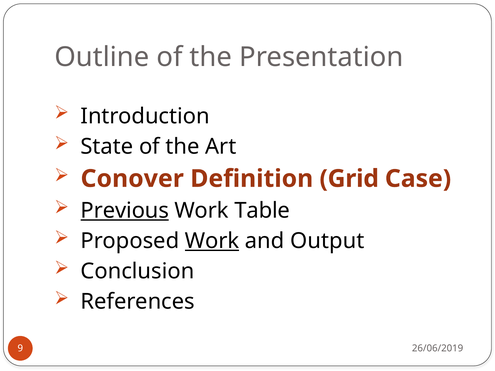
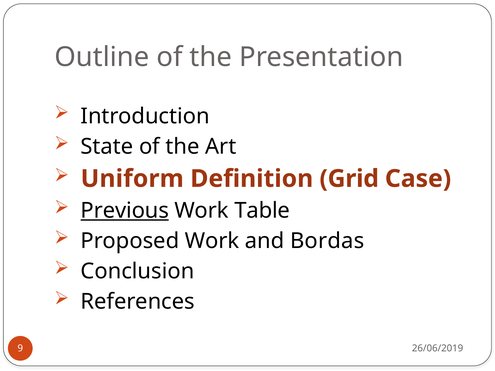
Conover: Conover -> Uniform (132, 179)
Work underline: present -> none (212, 241)
Output: Output -> Bordas (327, 241)
